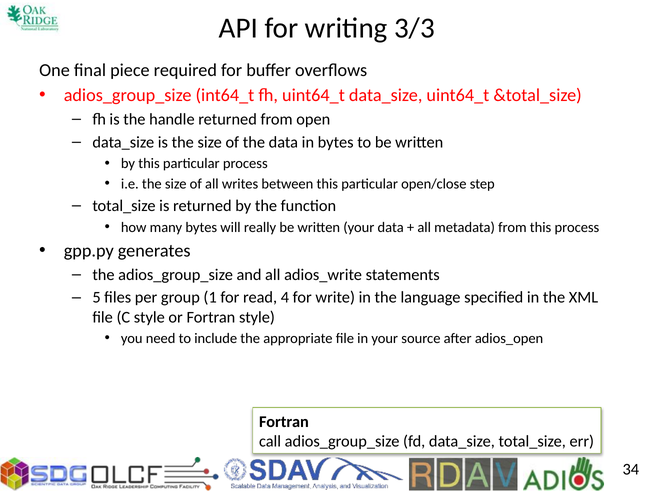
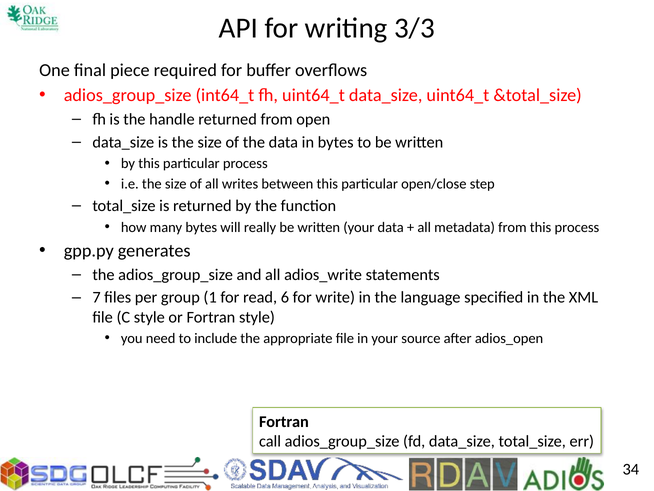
5: 5 -> 7 (97, 297)
4: 4 -> 6 (285, 297)
